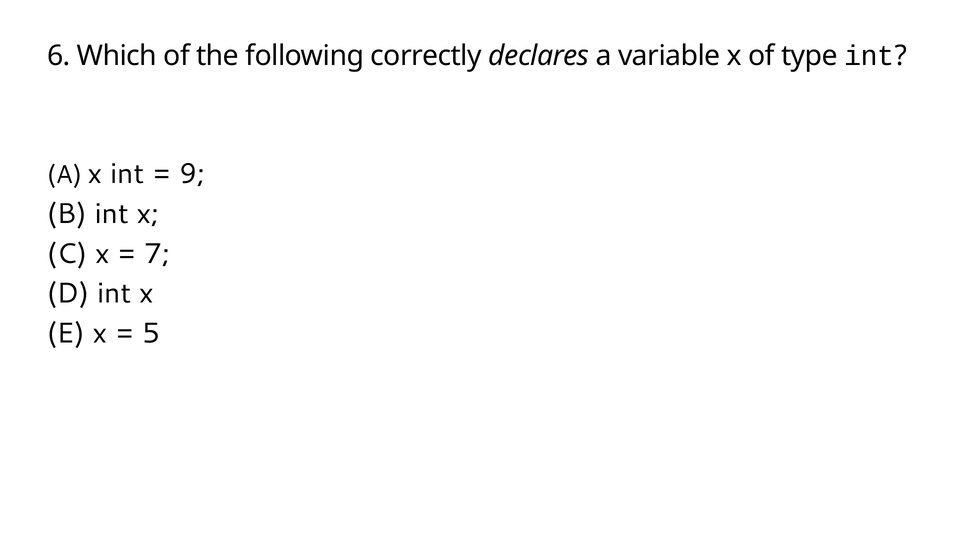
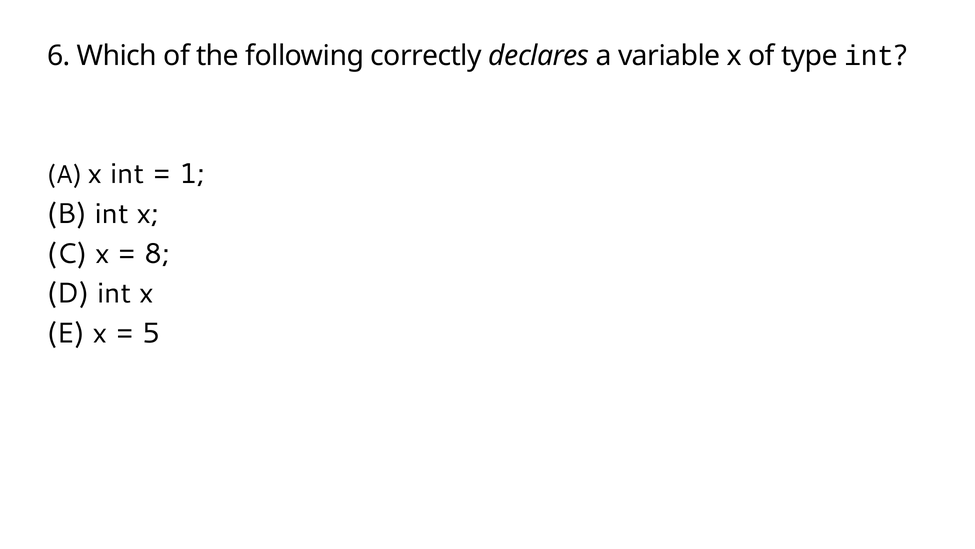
9: 9 -> 1 (192, 174)
7: 7 -> 8 (157, 253)
